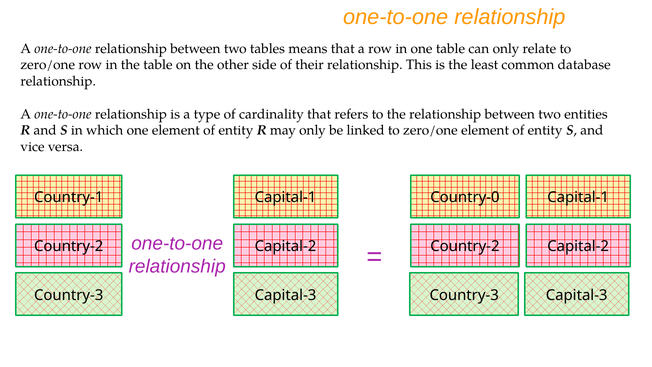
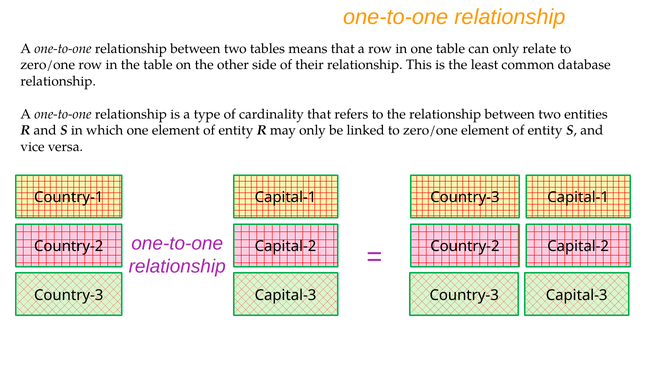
Capital-1 Country-0: Country-0 -> Country-3 (465, 197)
